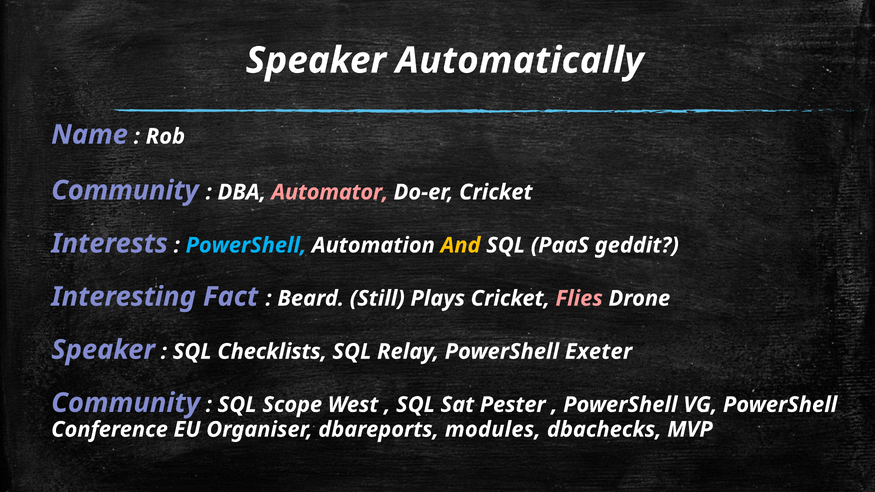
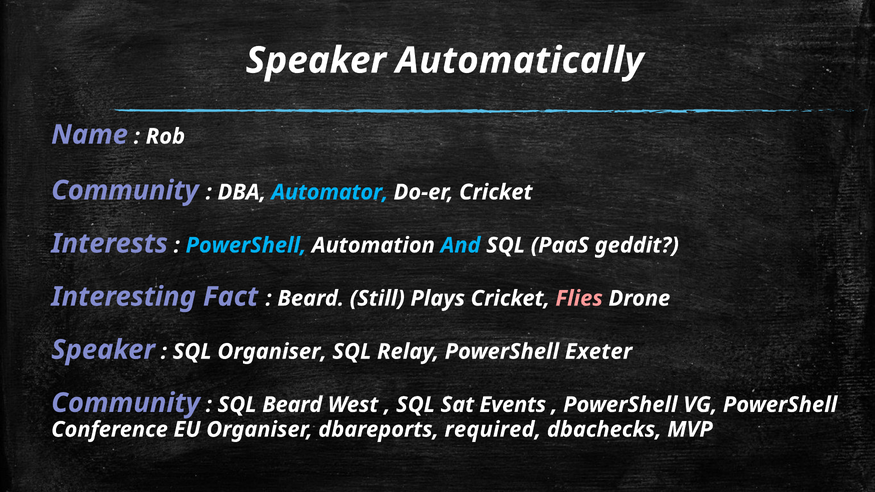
Automator colour: pink -> light blue (330, 192)
And colour: yellow -> light blue (461, 245)
SQL Checklists: Checklists -> Organiser (272, 352)
SQL Scope: Scope -> Beard (292, 405)
Pester: Pester -> Events (513, 405)
modules: modules -> required (493, 430)
